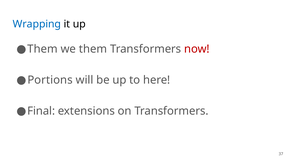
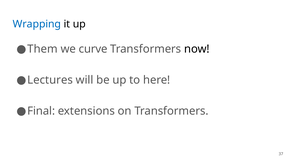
we them: them -> curve (93, 49)
now colour: red -> black (197, 49)
Portions: Portions -> Lectures (50, 80)
